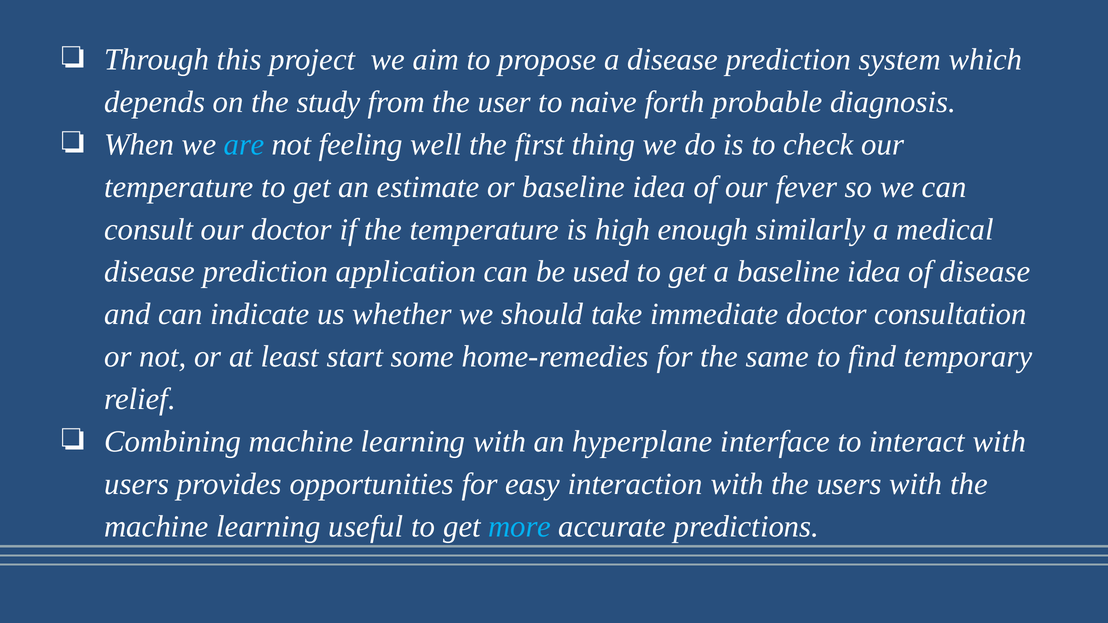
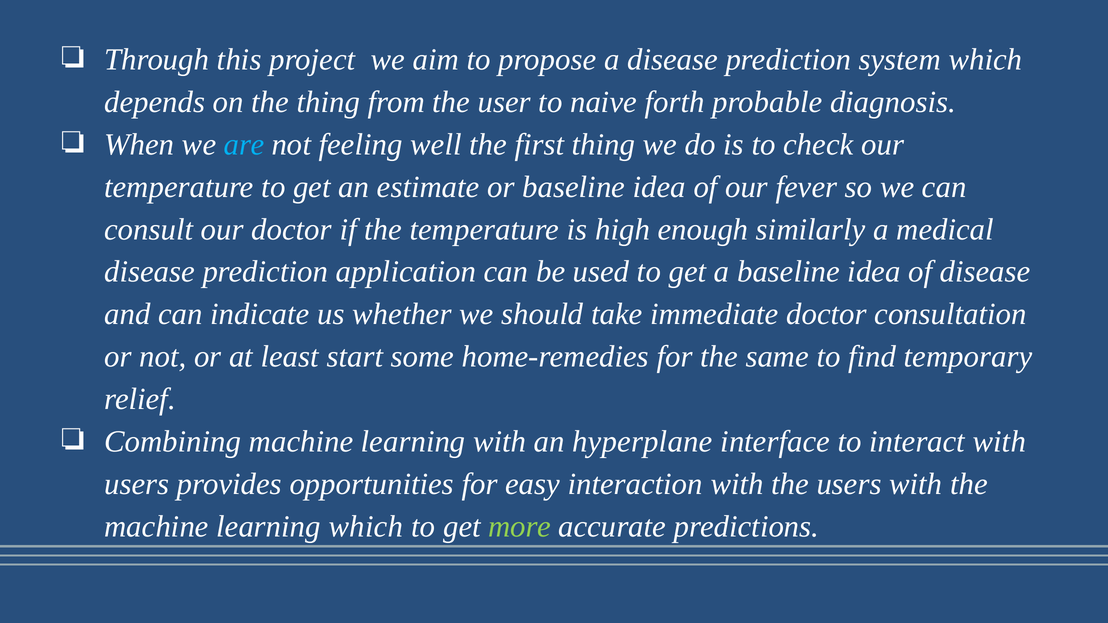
the study: study -> thing (328, 102)
learning useful: useful -> which (366, 527)
more colour: light blue -> light green (520, 527)
